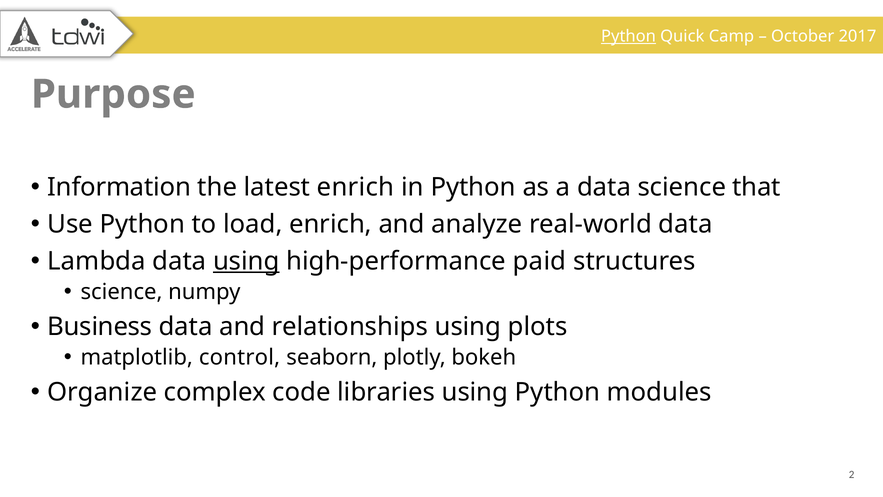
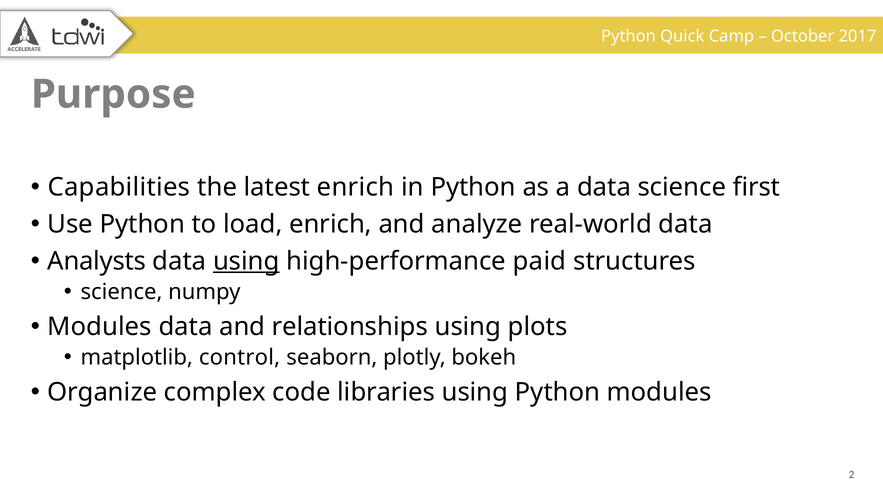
Python underline: present -> none (629, 36)
Information: Information -> Capabilities (119, 187)
that: that -> first (756, 187)
Lambda: Lambda -> Analysts (97, 261)
Business: Business -> Modules (100, 327)
